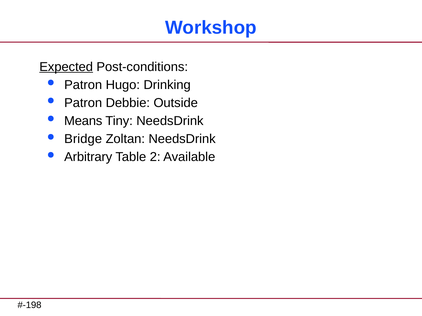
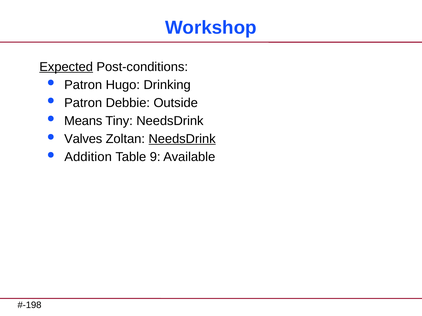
Bridge: Bridge -> Valves (83, 139)
NeedsDrink underline: none -> present (182, 139)
Arbitrary: Arbitrary -> Addition (88, 157)
2: 2 -> 9 (155, 157)
